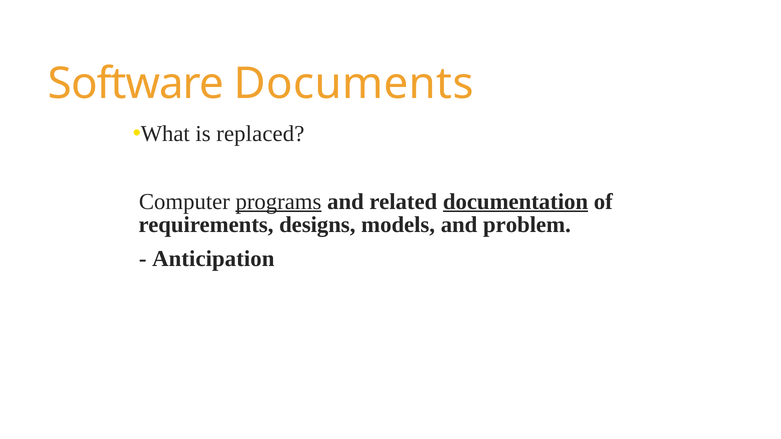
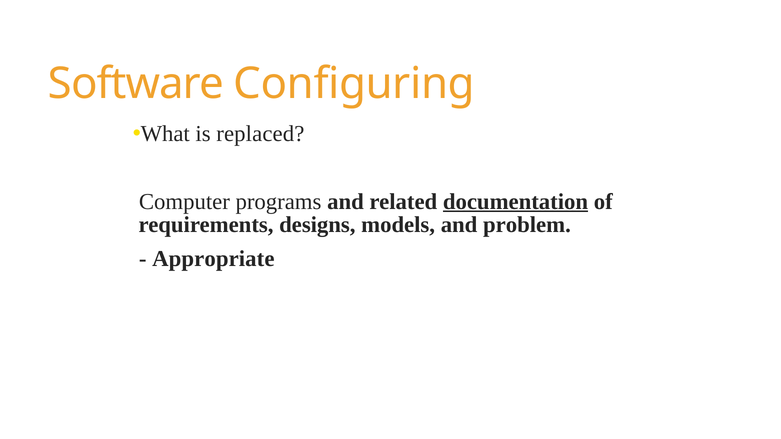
Documents: Documents -> Configuring (354, 84)
programs underline: present -> none (278, 202)
Anticipation: Anticipation -> Appropriate (213, 259)
